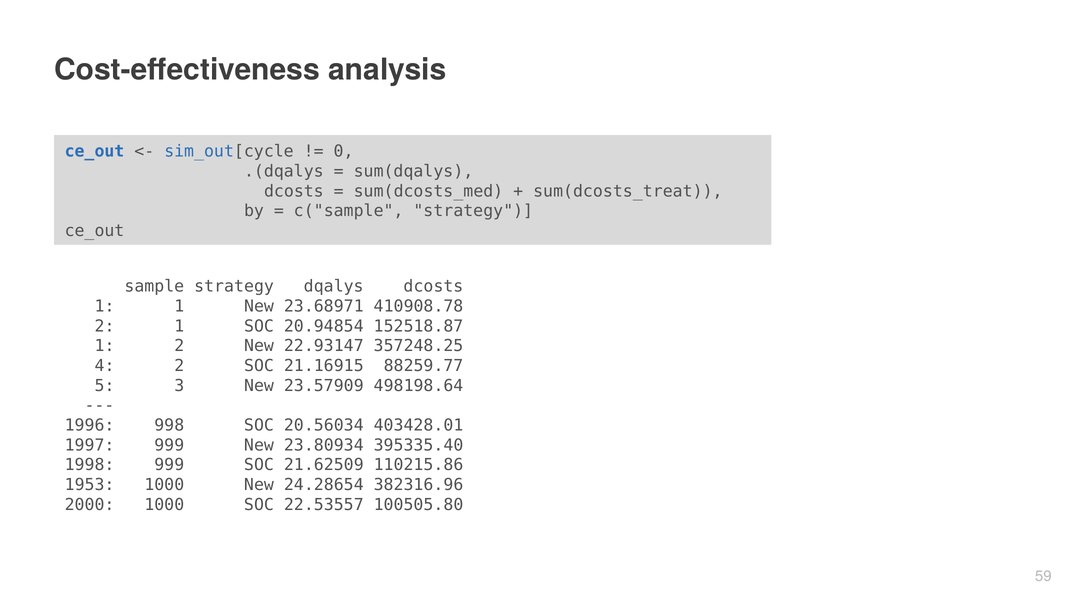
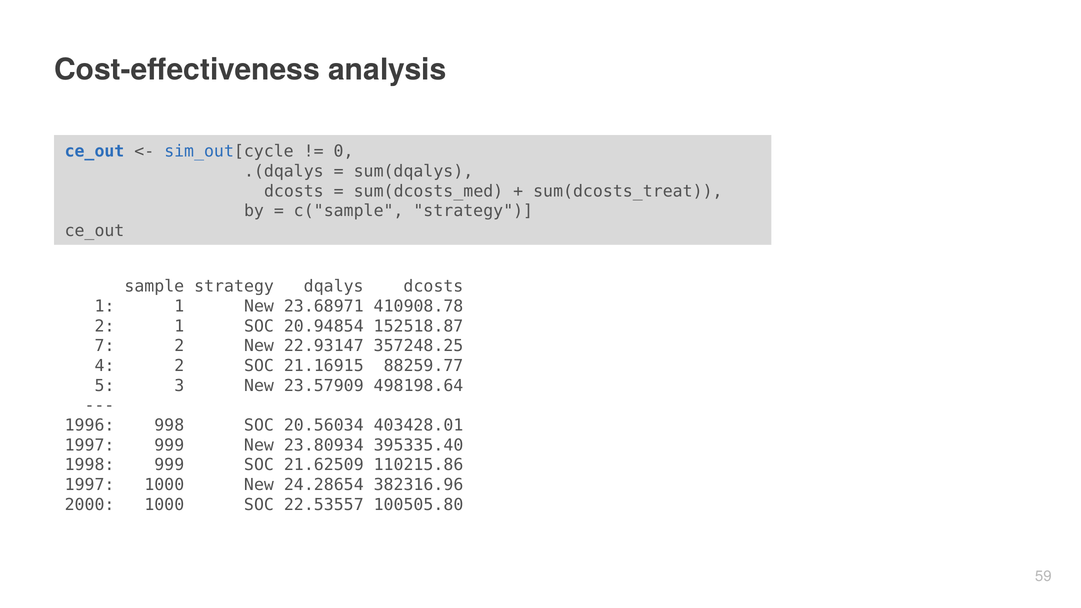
1: 1 -> 7 (105, 346)
1953: 1953 -> 1997 (90, 485)
